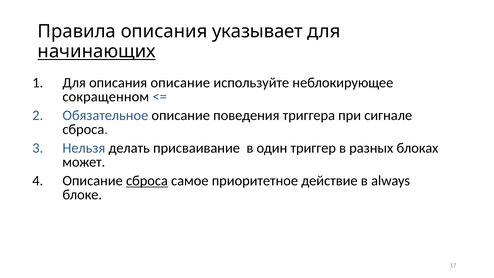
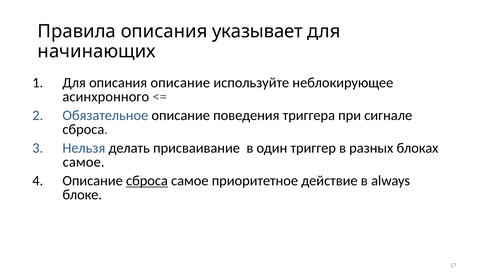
начинающих underline: present -> none (97, 52)
сокращенном: сокращенном -> асинхронного (106, 97)
может: может -> самое (84, 162)
